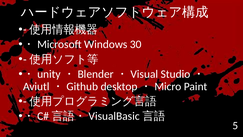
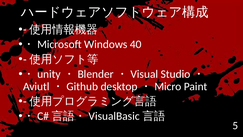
30: 30 -> 40 (136, 44)
